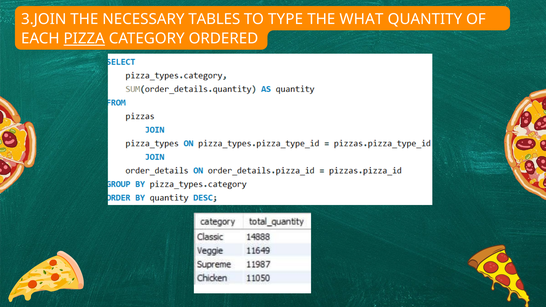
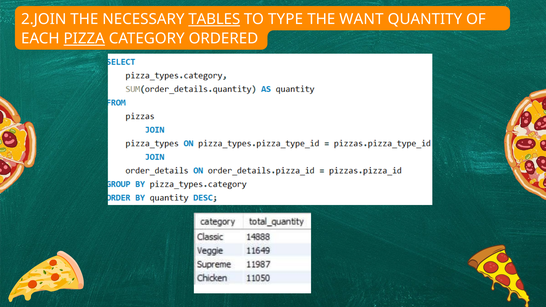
3.JOIN: 3.JOIN -> 2.JOIN (44, 19)
TABLES underline: none -> present (214, 19)
WHAT: WHAT -> WANT (361, 19)
